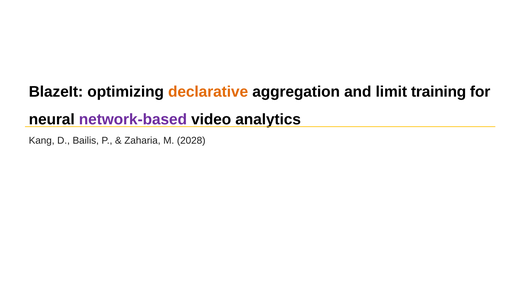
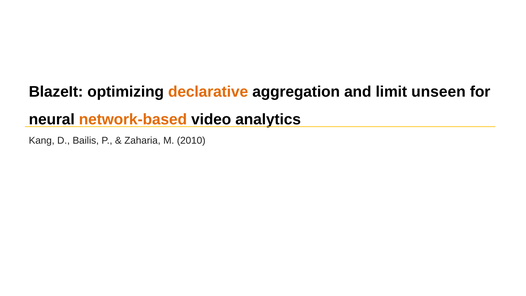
training: training -> unseen (438, 92)
network-based colour: purple -> orange (133, 119)
2028: 2028 -> 2010 (191, 141)
